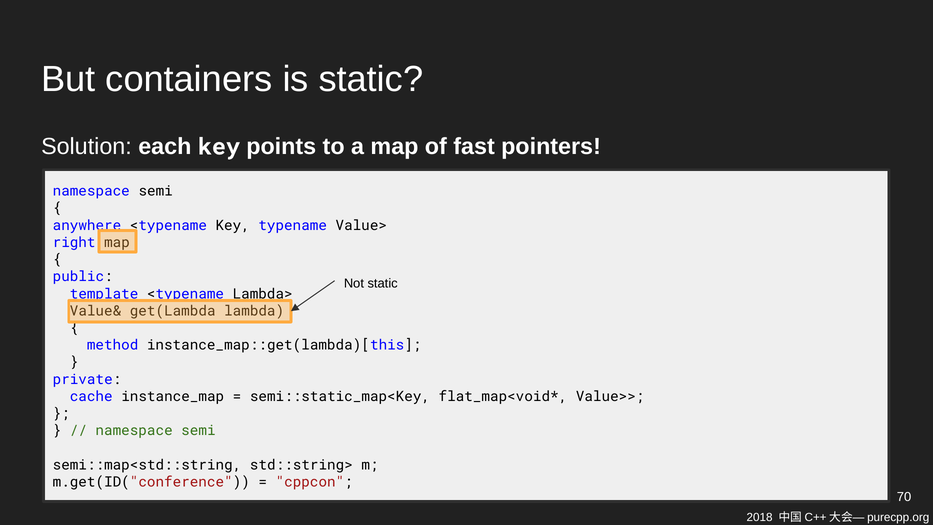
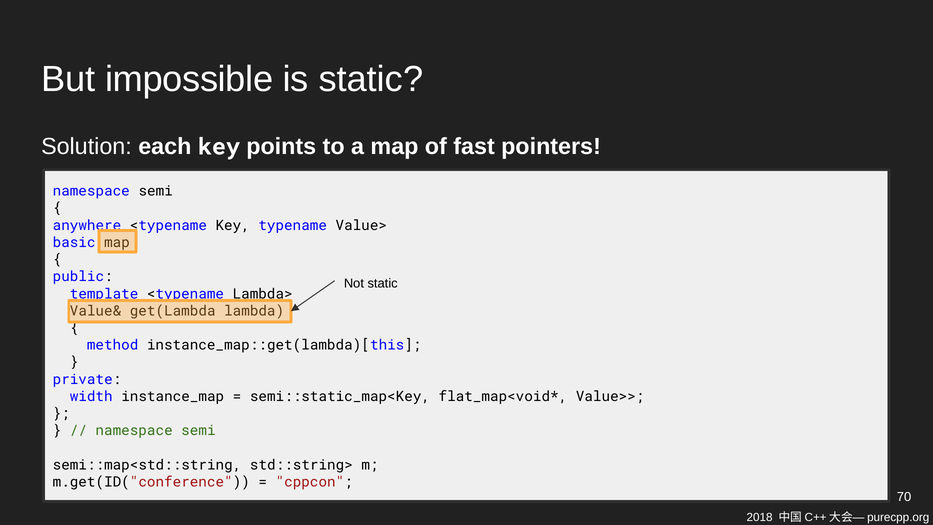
containers: containers -> impossible (189, 79)
right: right -> basic (74, 242)
cache: cache -> width (91, 396)
